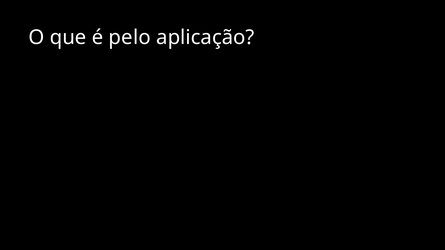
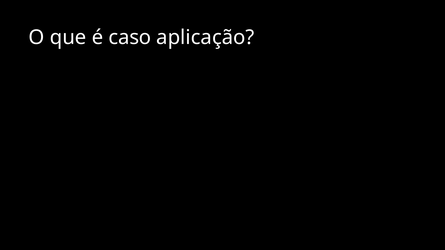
pelo: pelo -> caso (130, 37)
